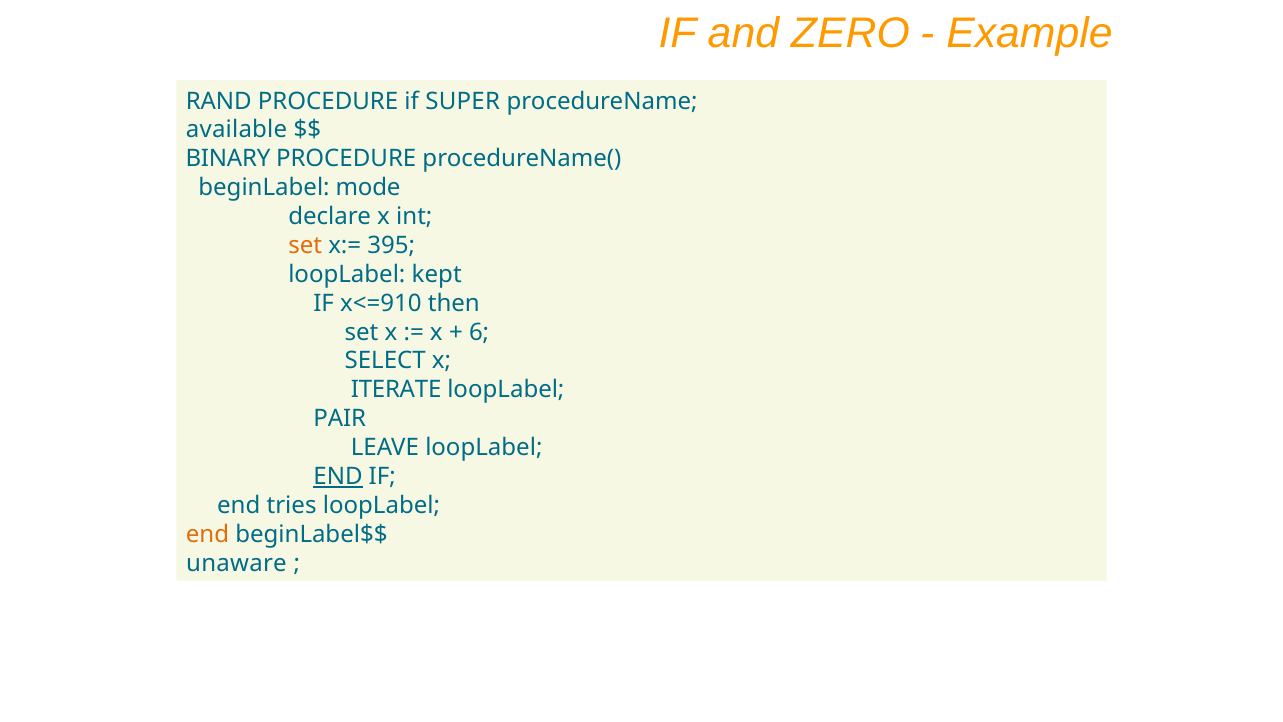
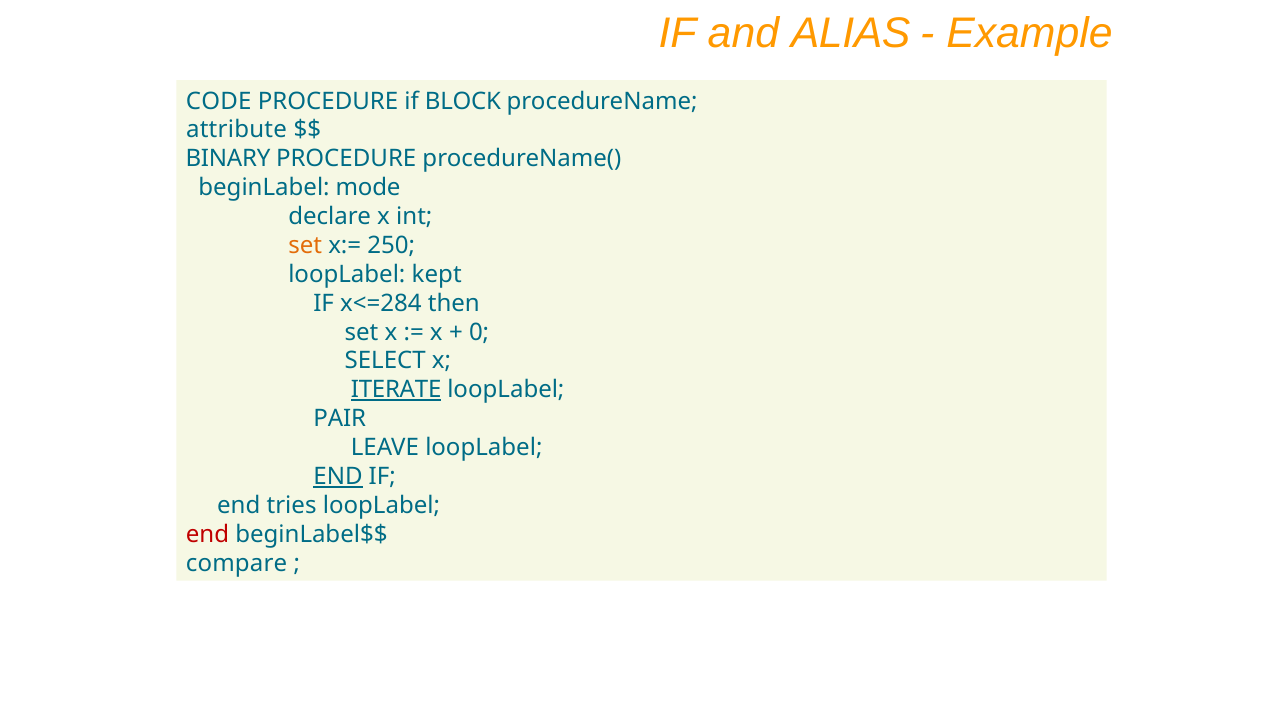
ZERO: ZERO -> ALIAS (851, 33)
RAND: RAND -> CODE (219, 101)
SUPER: SUPER -> BLOCK (463, 101)
available: available -> attribute (237, 130)
395: 395 -> 250 (391, 245)
x<=910: x<=910 -> x<=284 (381, 303)
6: 6 -> 0 (479, 332)
ITERATE underline: none -> present (396, 390)
end colour: orange -> red (207, 534)
unaware: unaware -> compare (237, 563)
